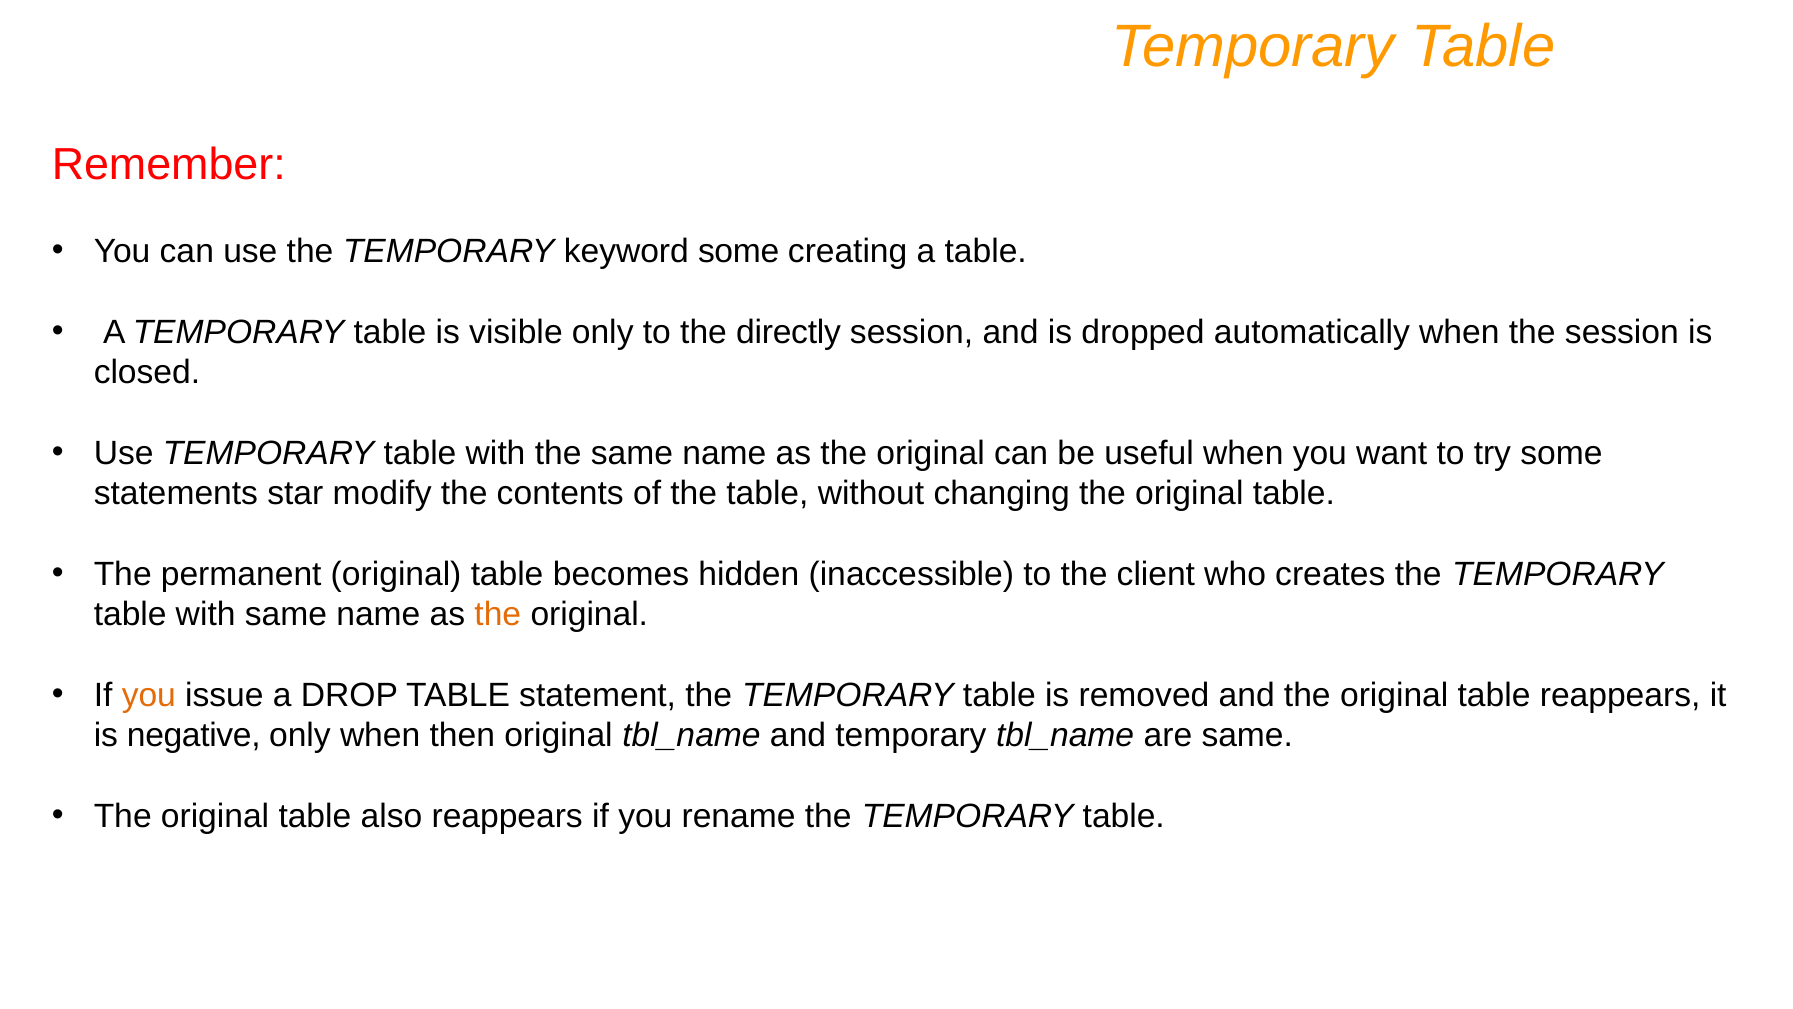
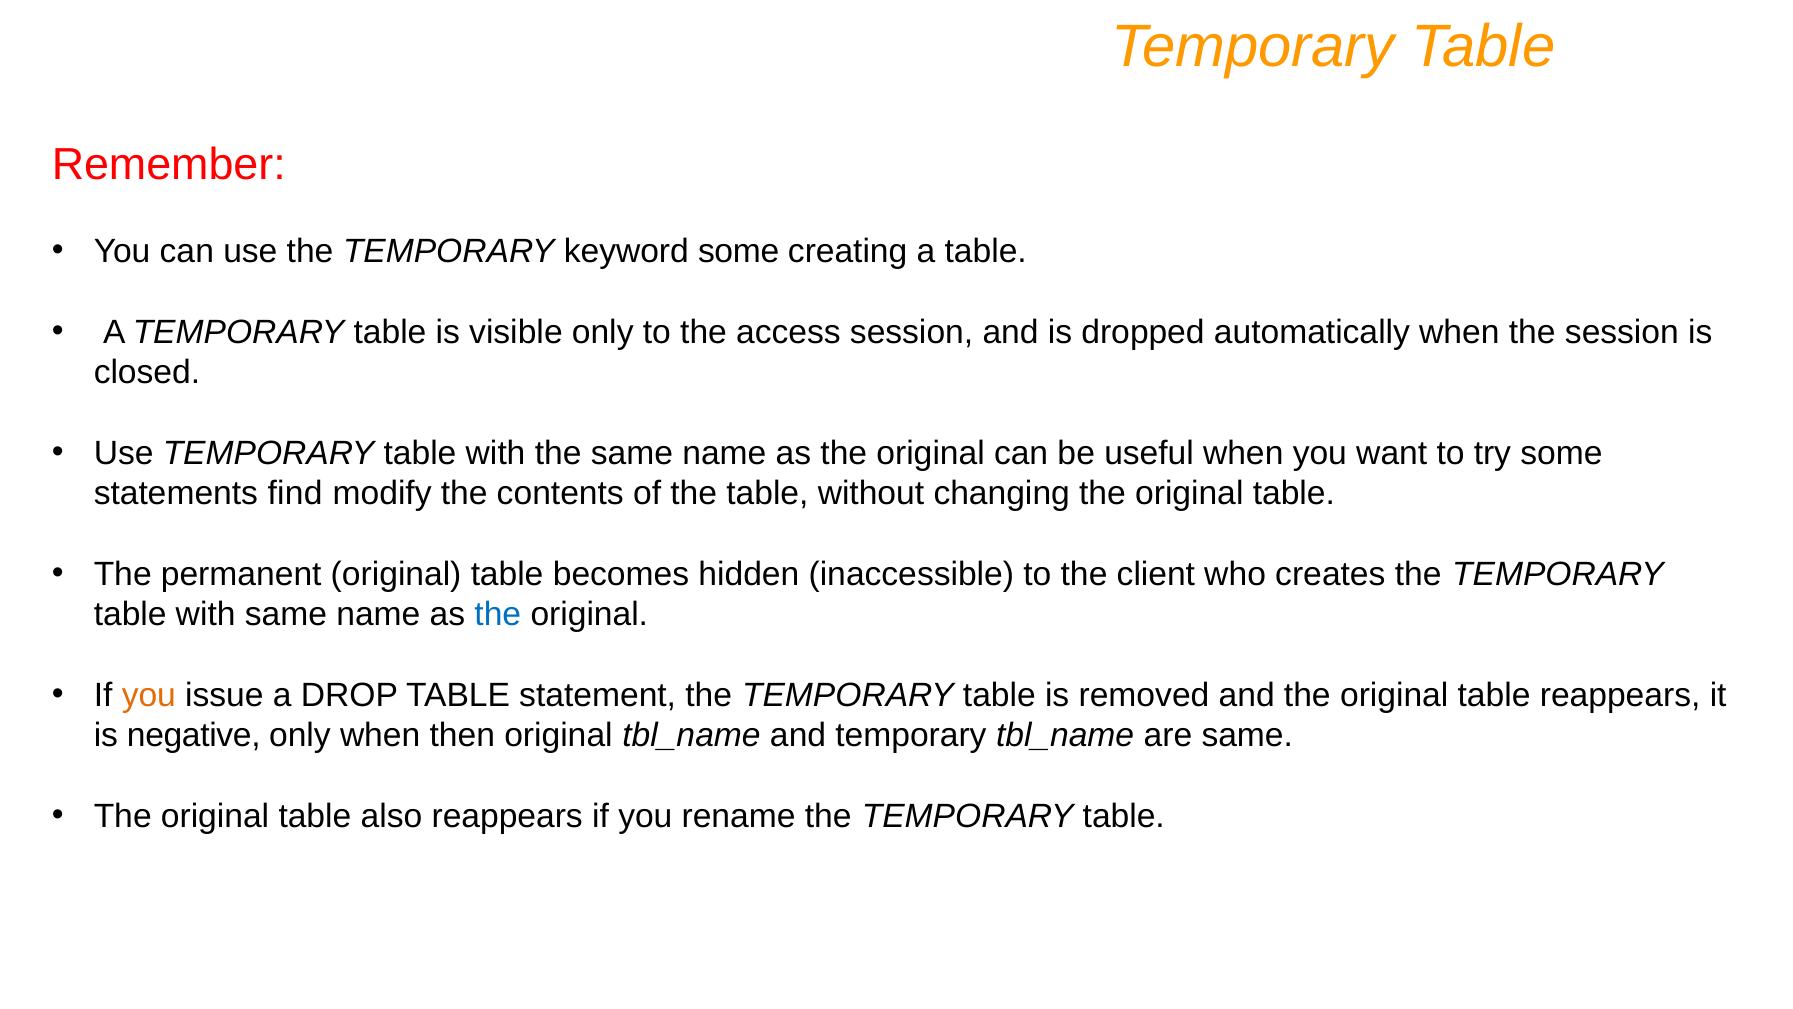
directly: directly -> access (788, 332)
star: star -> find (295, 493)
the colour: orange -> blue (498, 614)
